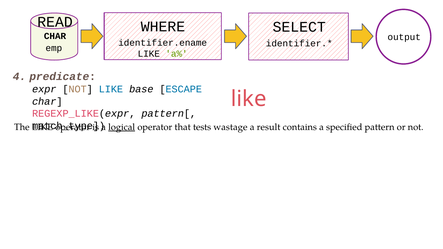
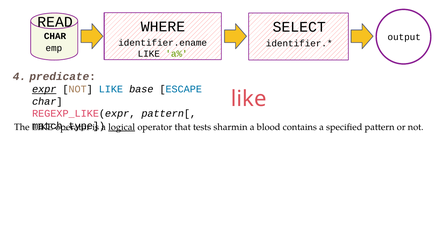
expr underline: none -> present (44, 89)
wastage: wastage -> sharmin (230, 127)
result: result -> blood (269, 127)
